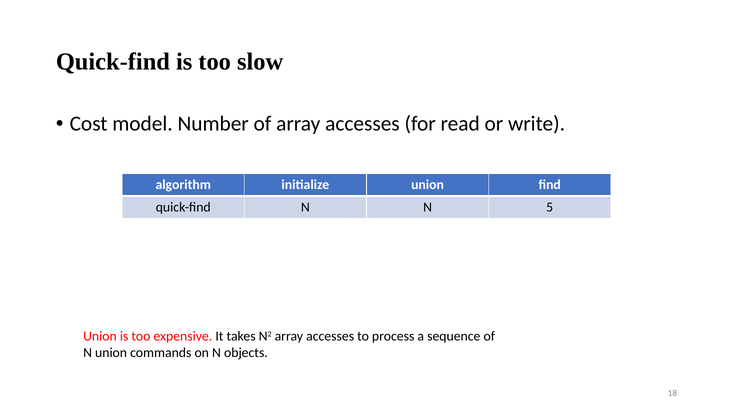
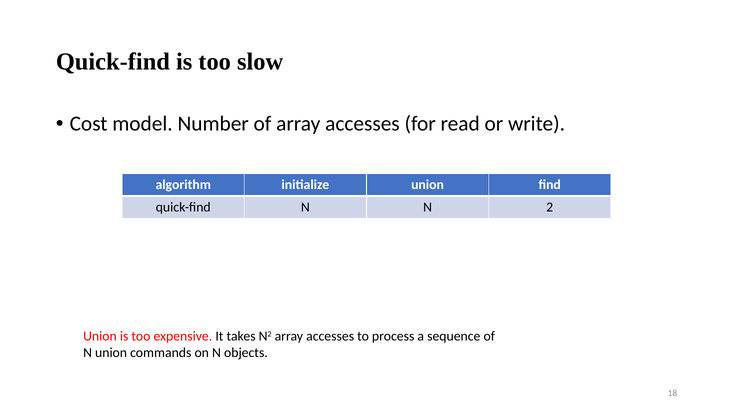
5: 5 -> 2 (550, 207)
